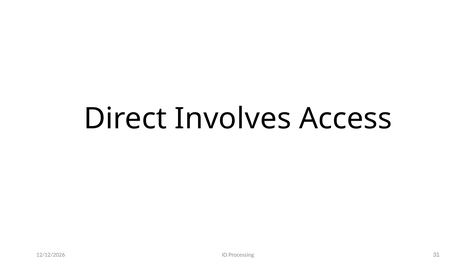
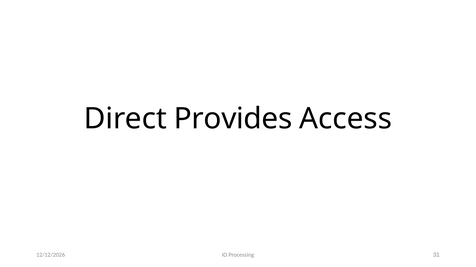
Involves: Involves -> Provides (233, 119)
